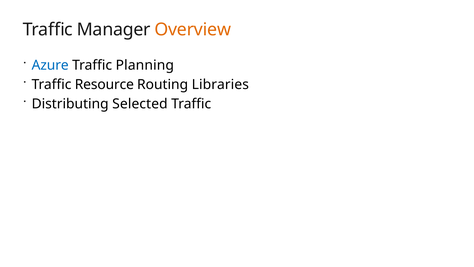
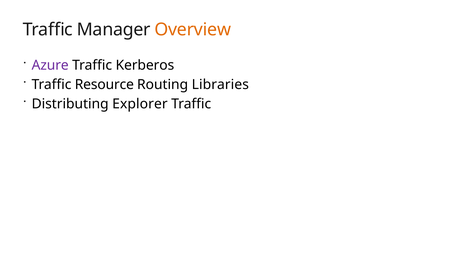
Azure colour: blue -> purple (50, 65)
Planning: Planning -> Kerberos (145, 65)
Selected: Selected -> Explorer (140, 104)
